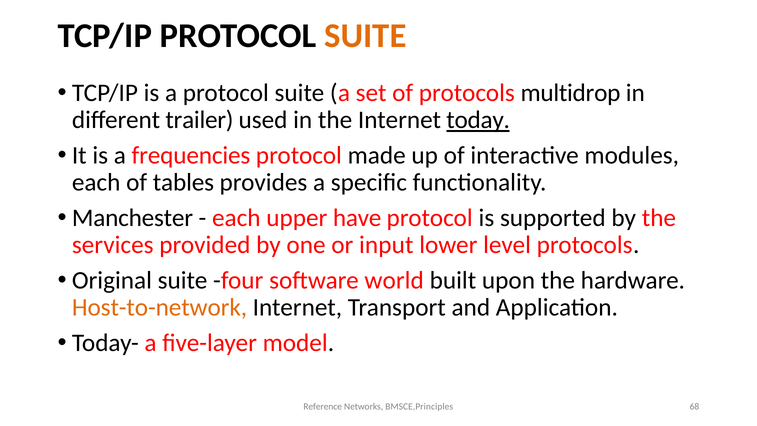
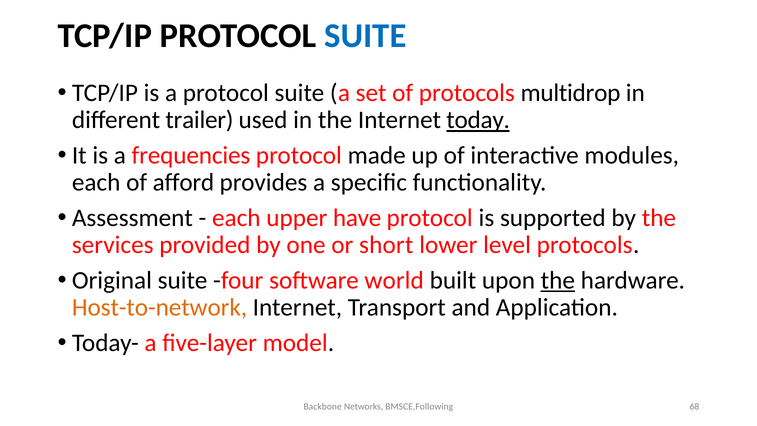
SUITE colour: orange -> blue (365, 36)
tables: tables -> afford (183, 183)
Manchester: Manchester -> Assessment (132, 218)
input: input -> short (386, 245)
the underline: none -> present (558, 280)
Reference: Reference -> Backbone (323, 407)
BMSCE,Principles: BMSCE,Principles -> BMSCE,Following (419, 407)
